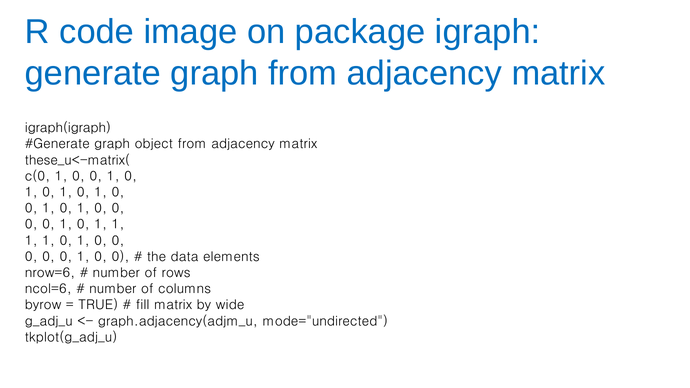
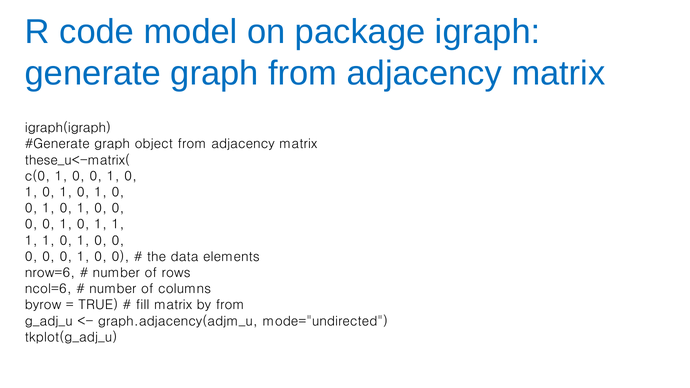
image: image -> model (191, 32)
by wide: wide -> from (230, 305)
